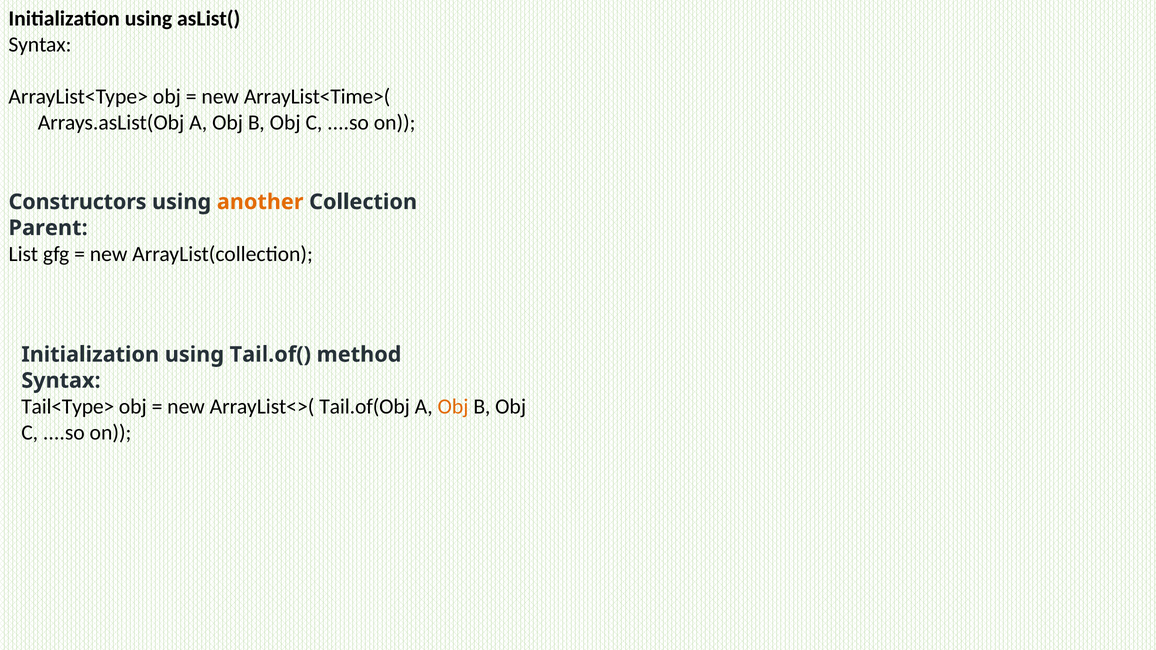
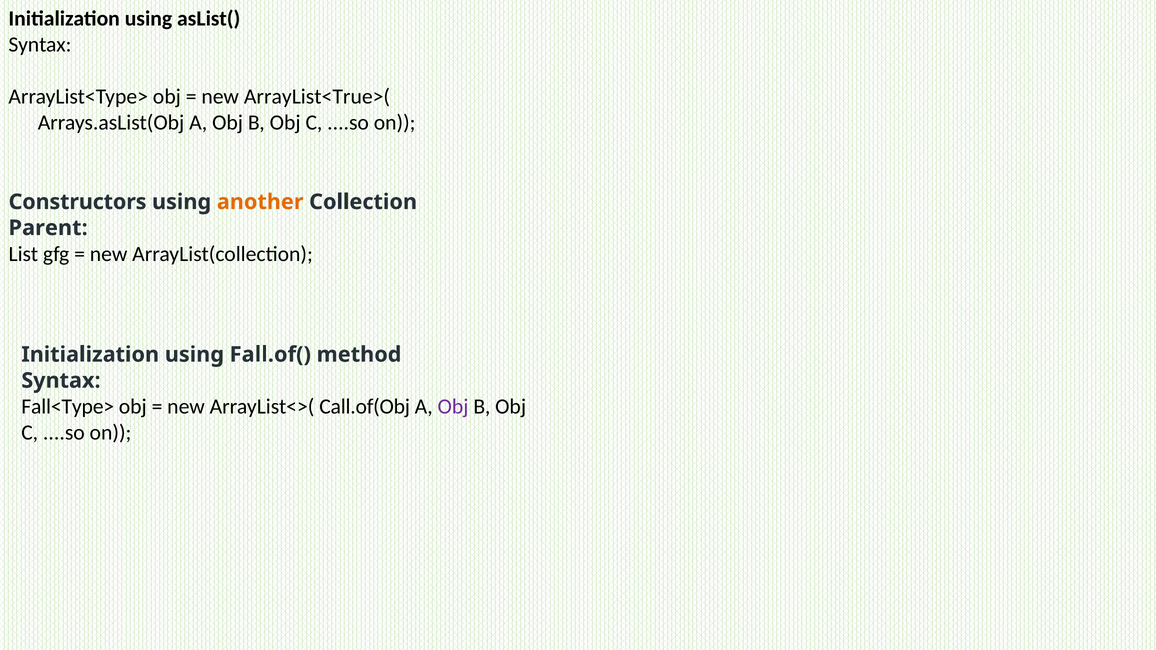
ArrayList<Time>(: ArrayList<Time>( -> ArrayList<True>( (317, 97)
Tail.of(: Tail.of( -> Fall.of( (270, 355)
Tail<Type>: Tail<Type> -> Fall<Type> (68, 407)
Tail.of(Obj: Tail.of(Obj -> Call.of(Obj (365, 407)
Obj colour: orange -> purple (453, 407)
